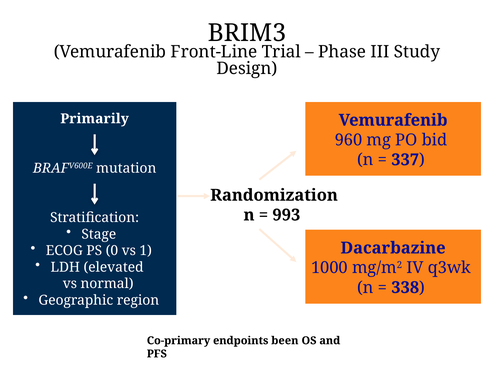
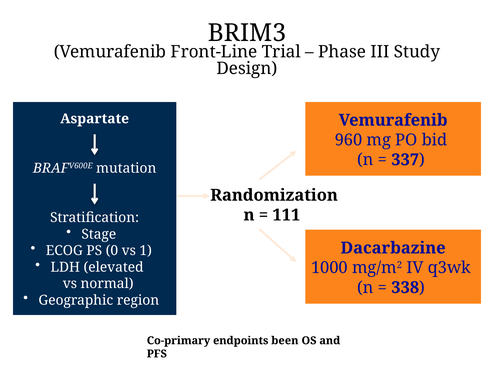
Primarily: Primarily -> Aspartate (95, 119)
993: 993 -> 111 (286, 215)
